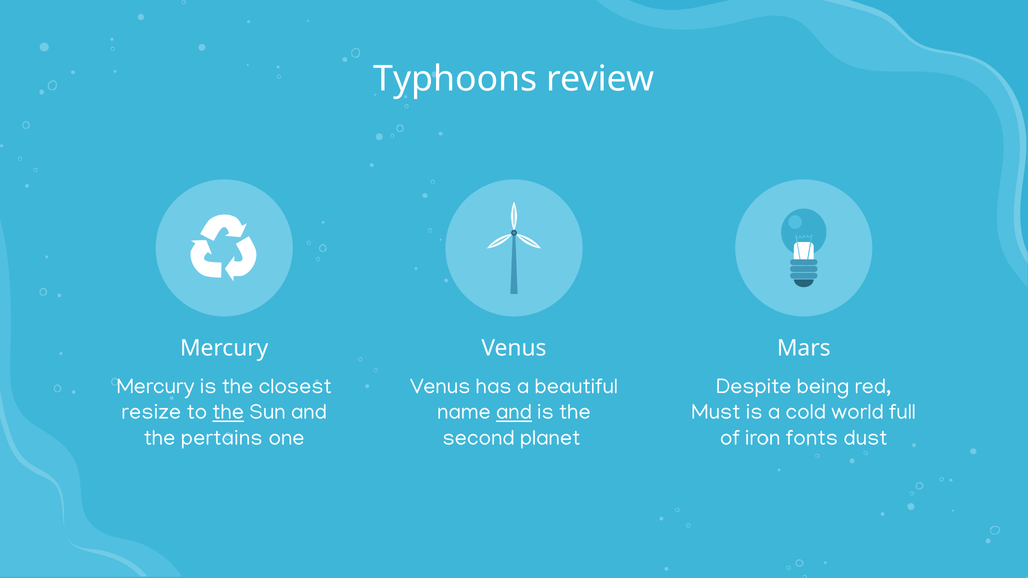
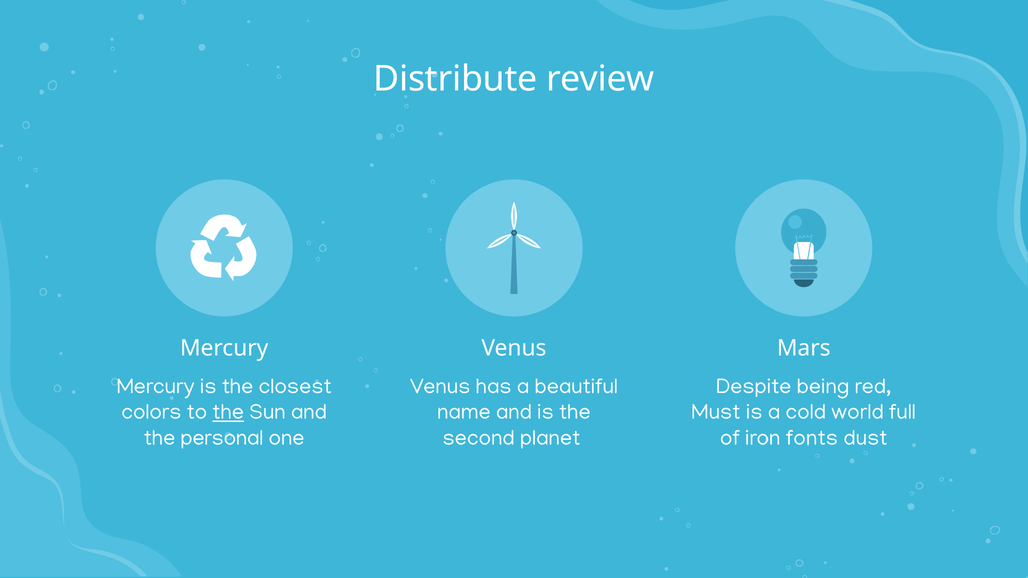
Typhoons: Typhoons -> Distribute (455, 79)
resize: resize -> colors (151, 412)
and underline: present -> none (514, 412)
pertains: pertains -> personal (222, 438)
